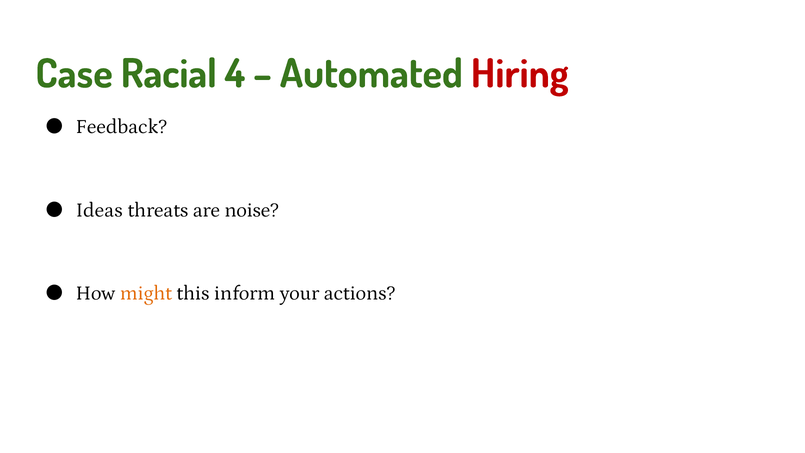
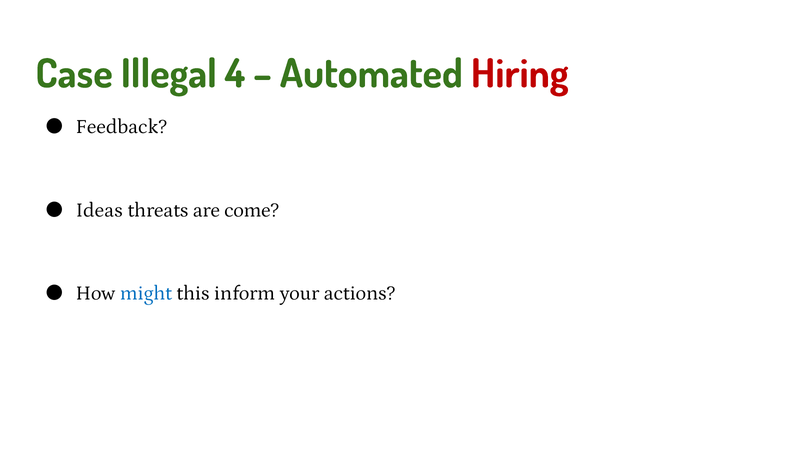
Racial: Racial -> Illegal (169, 74)
noise: noise -> come (252, 210)
might colour: orange -> blue (146, 293)
